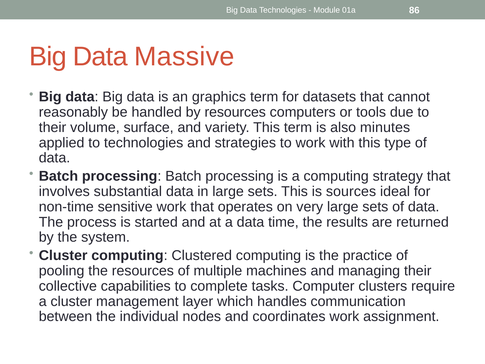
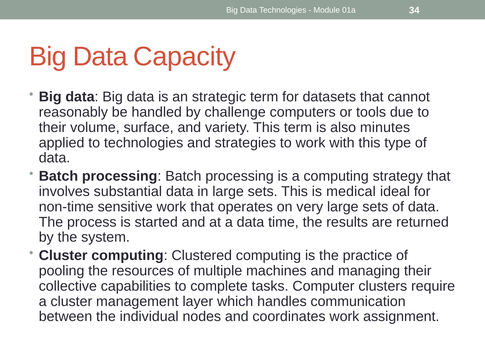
86: 86 -> 34 (414, 10)
Massive: Massive -> Capacity (185, 56)
graphics: graphics -> strategic (219, 97)
by resources: resources -> challenge (235, 112)
sources: sources -> medical (351, 191)
